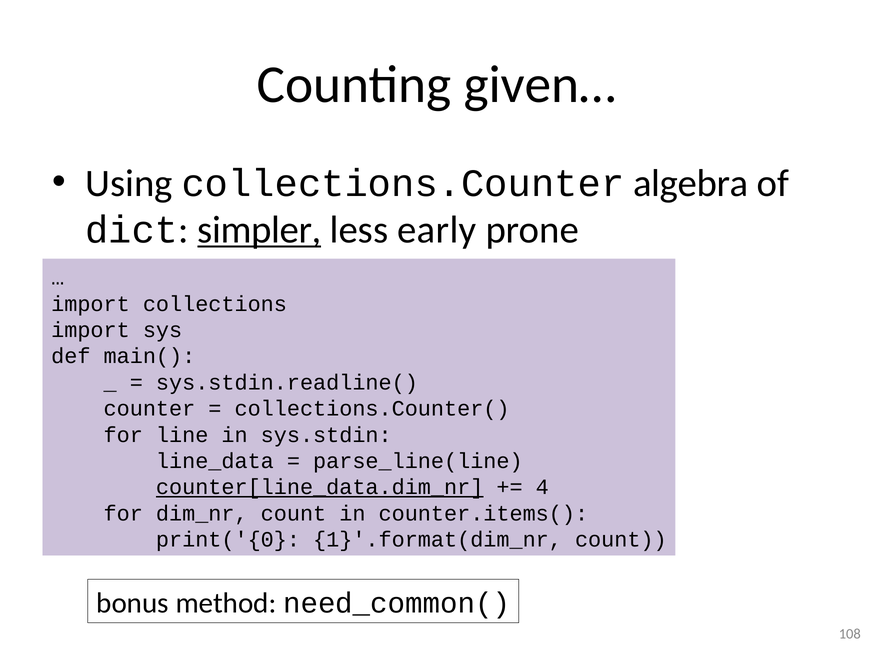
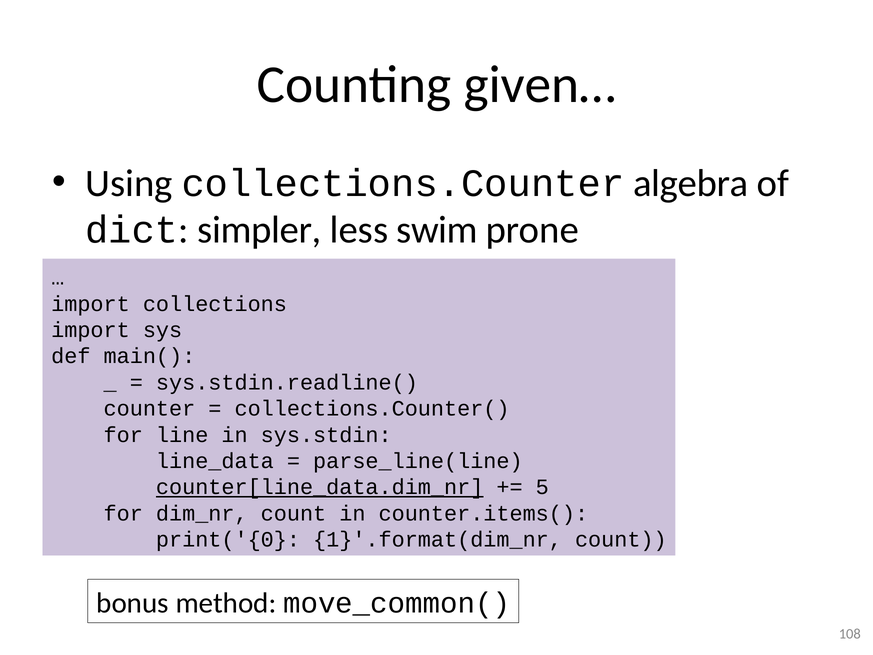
simpler underline: present -> none (259, 230)
early: early -> swim (437, 230)
4: 4 -> 5 (542, 487)
need_common(: need_common( -> move_common( (397, 603)
